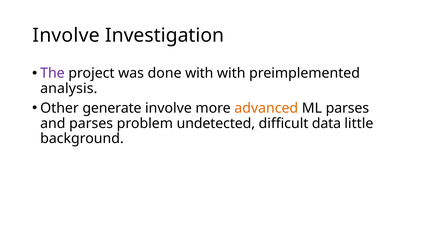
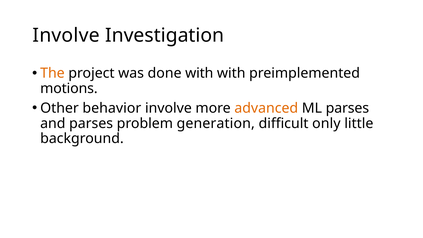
The colour: purple -> orange (52, 73)
analysis: analysis -> motions (69, 88)
generate: generate -> behavior (112, 108)
undetected: undetected -> generation (216, 123)
data: data -> only (326, 123)
